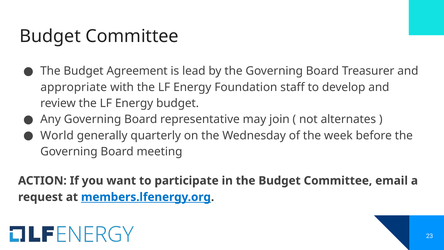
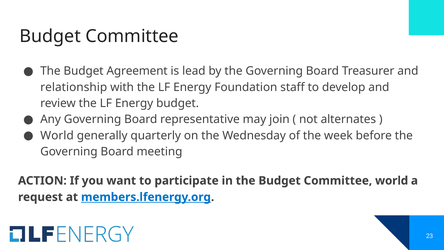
appropriate: appropriate -> relationship (74, 87)
Committee email: email -> world (392, 181)
